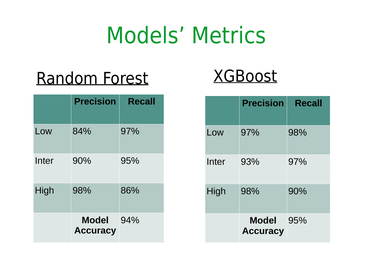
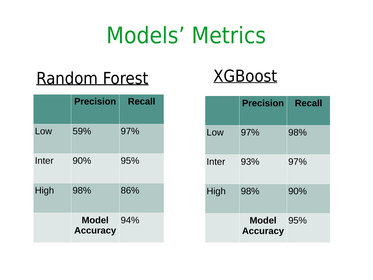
84%: 84% -> 59% (82, 131)
